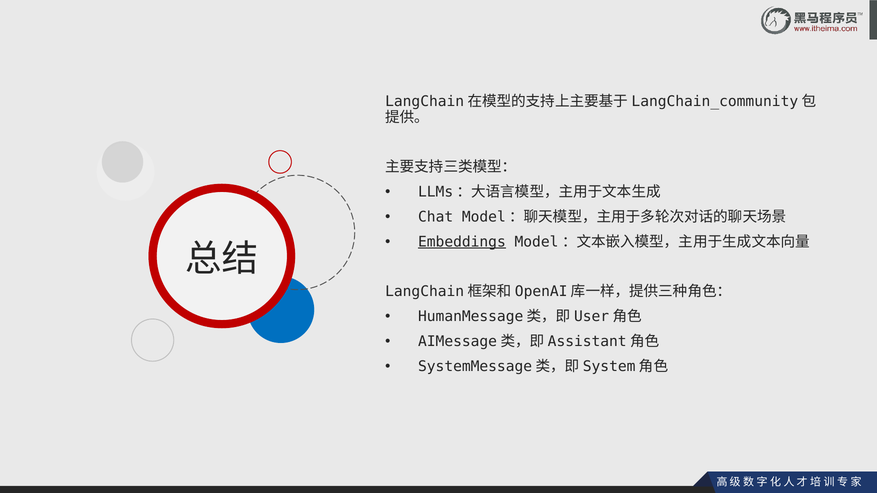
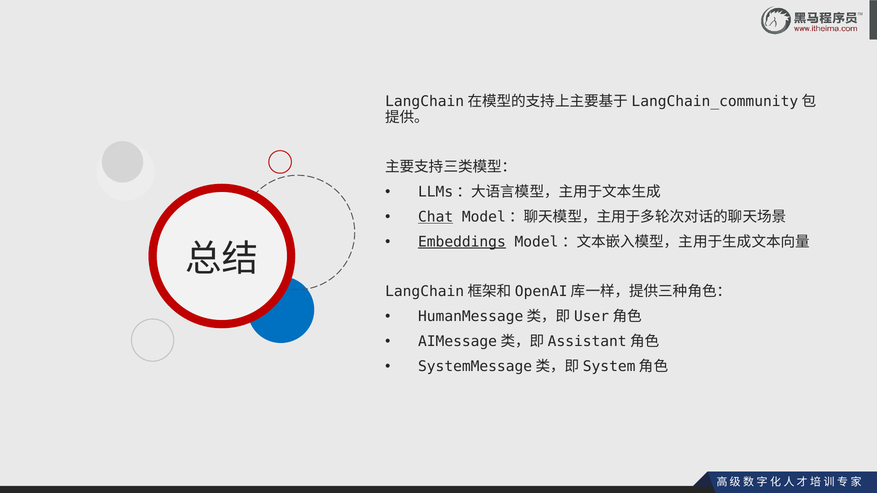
Chat underline: none -> present (436, 217)
